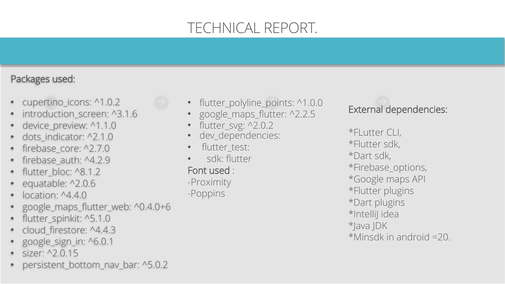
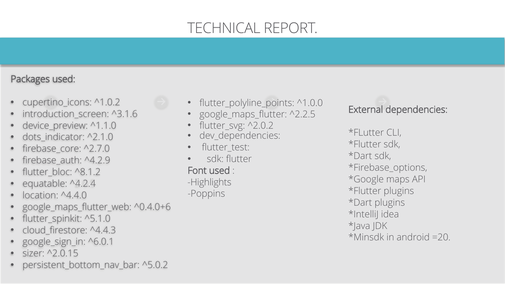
Proximity: Proximity -> Highlights (209, 182)
^2.0.6: ^2.0.6 -> ^4.2.4 (83, 184)
